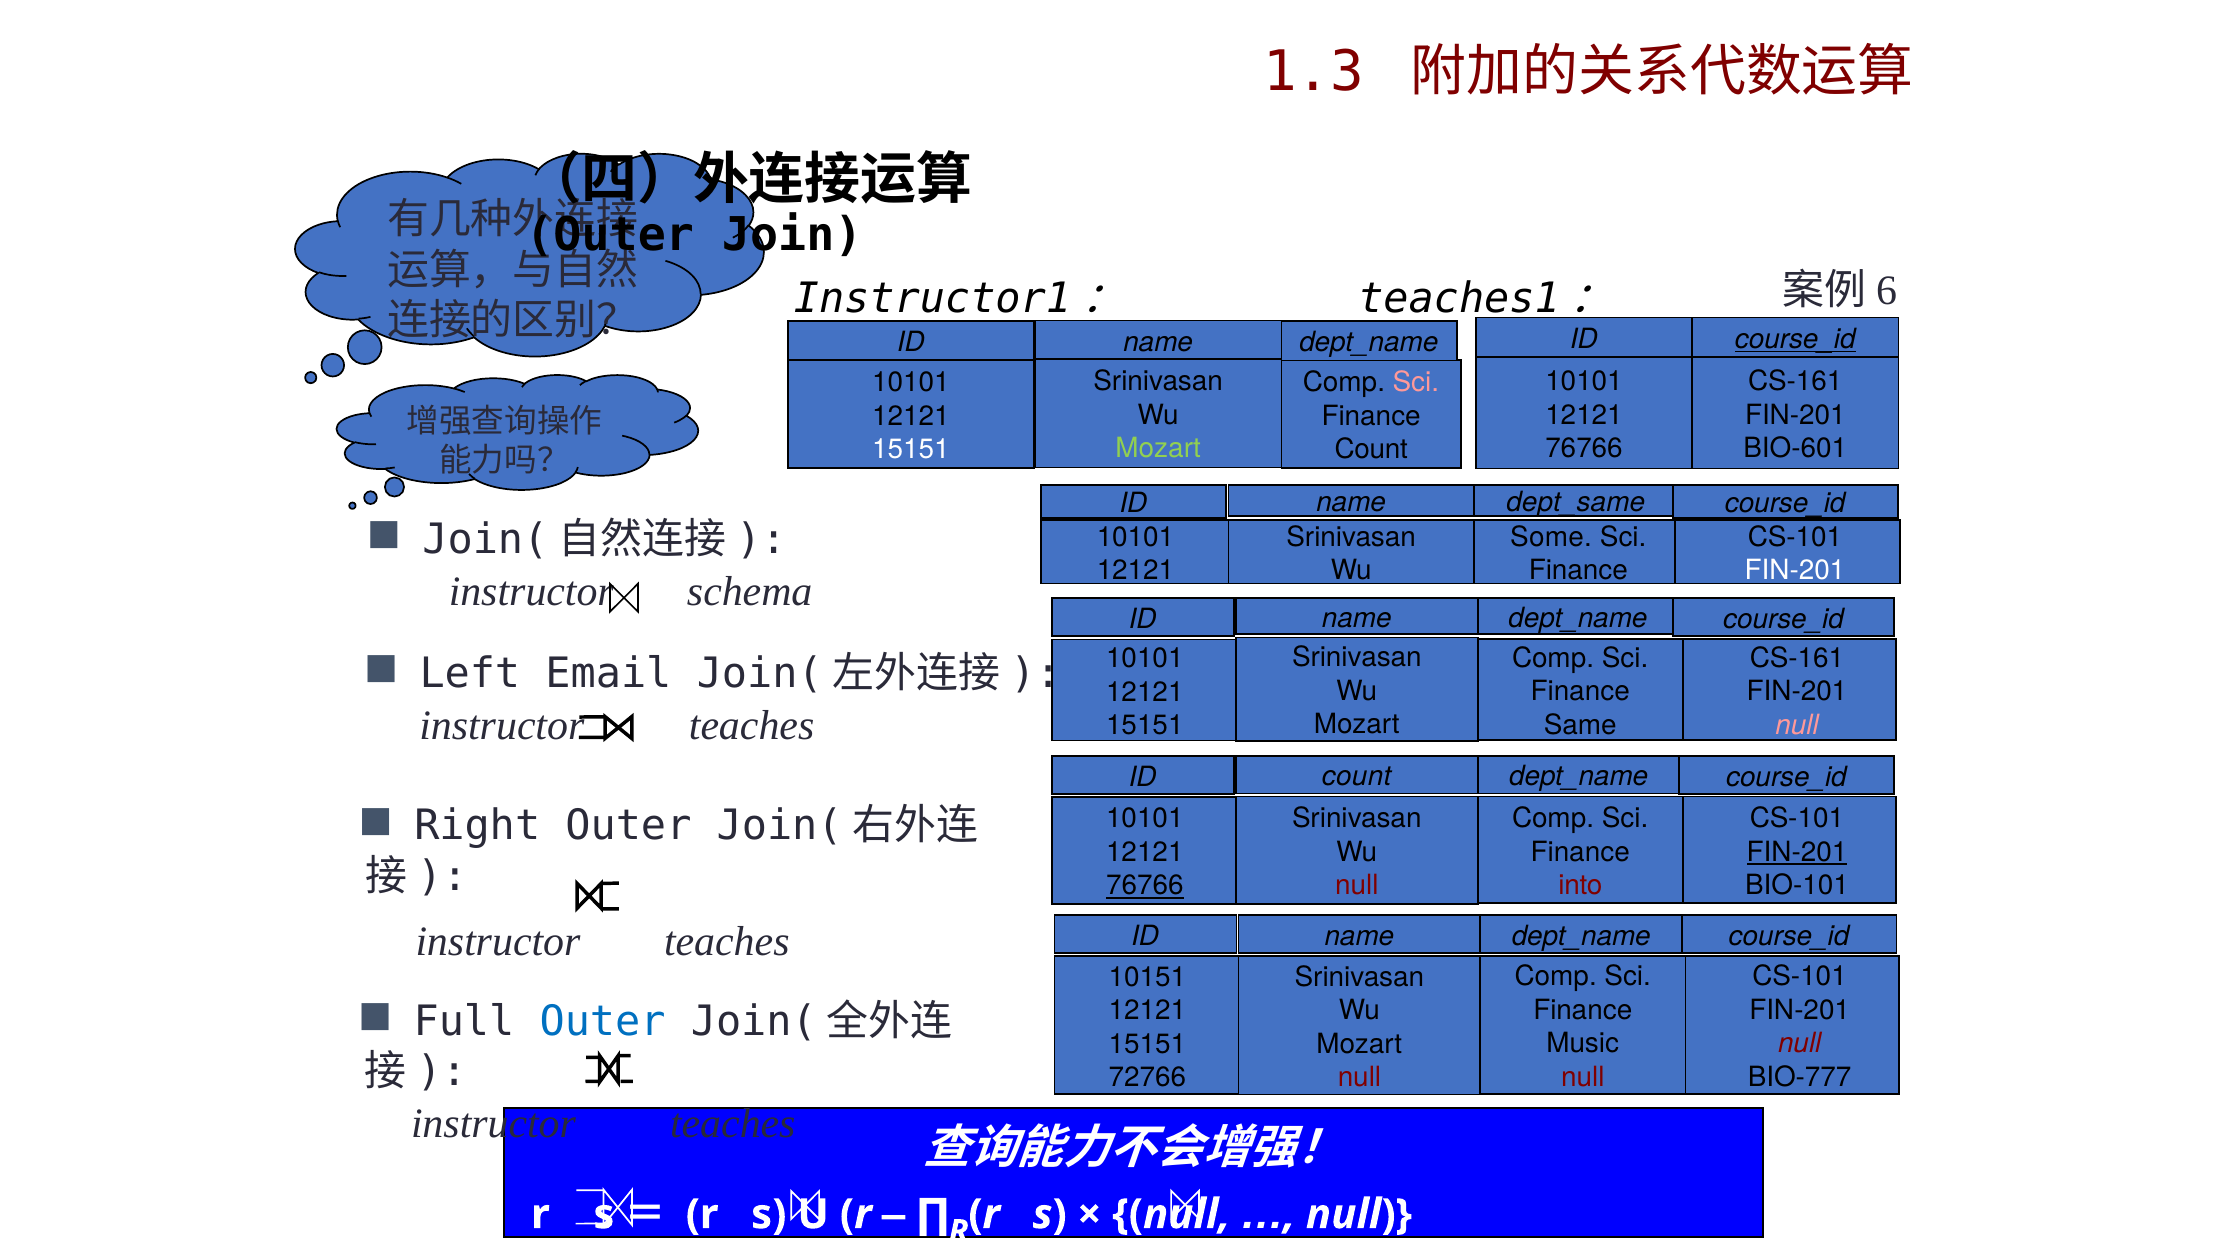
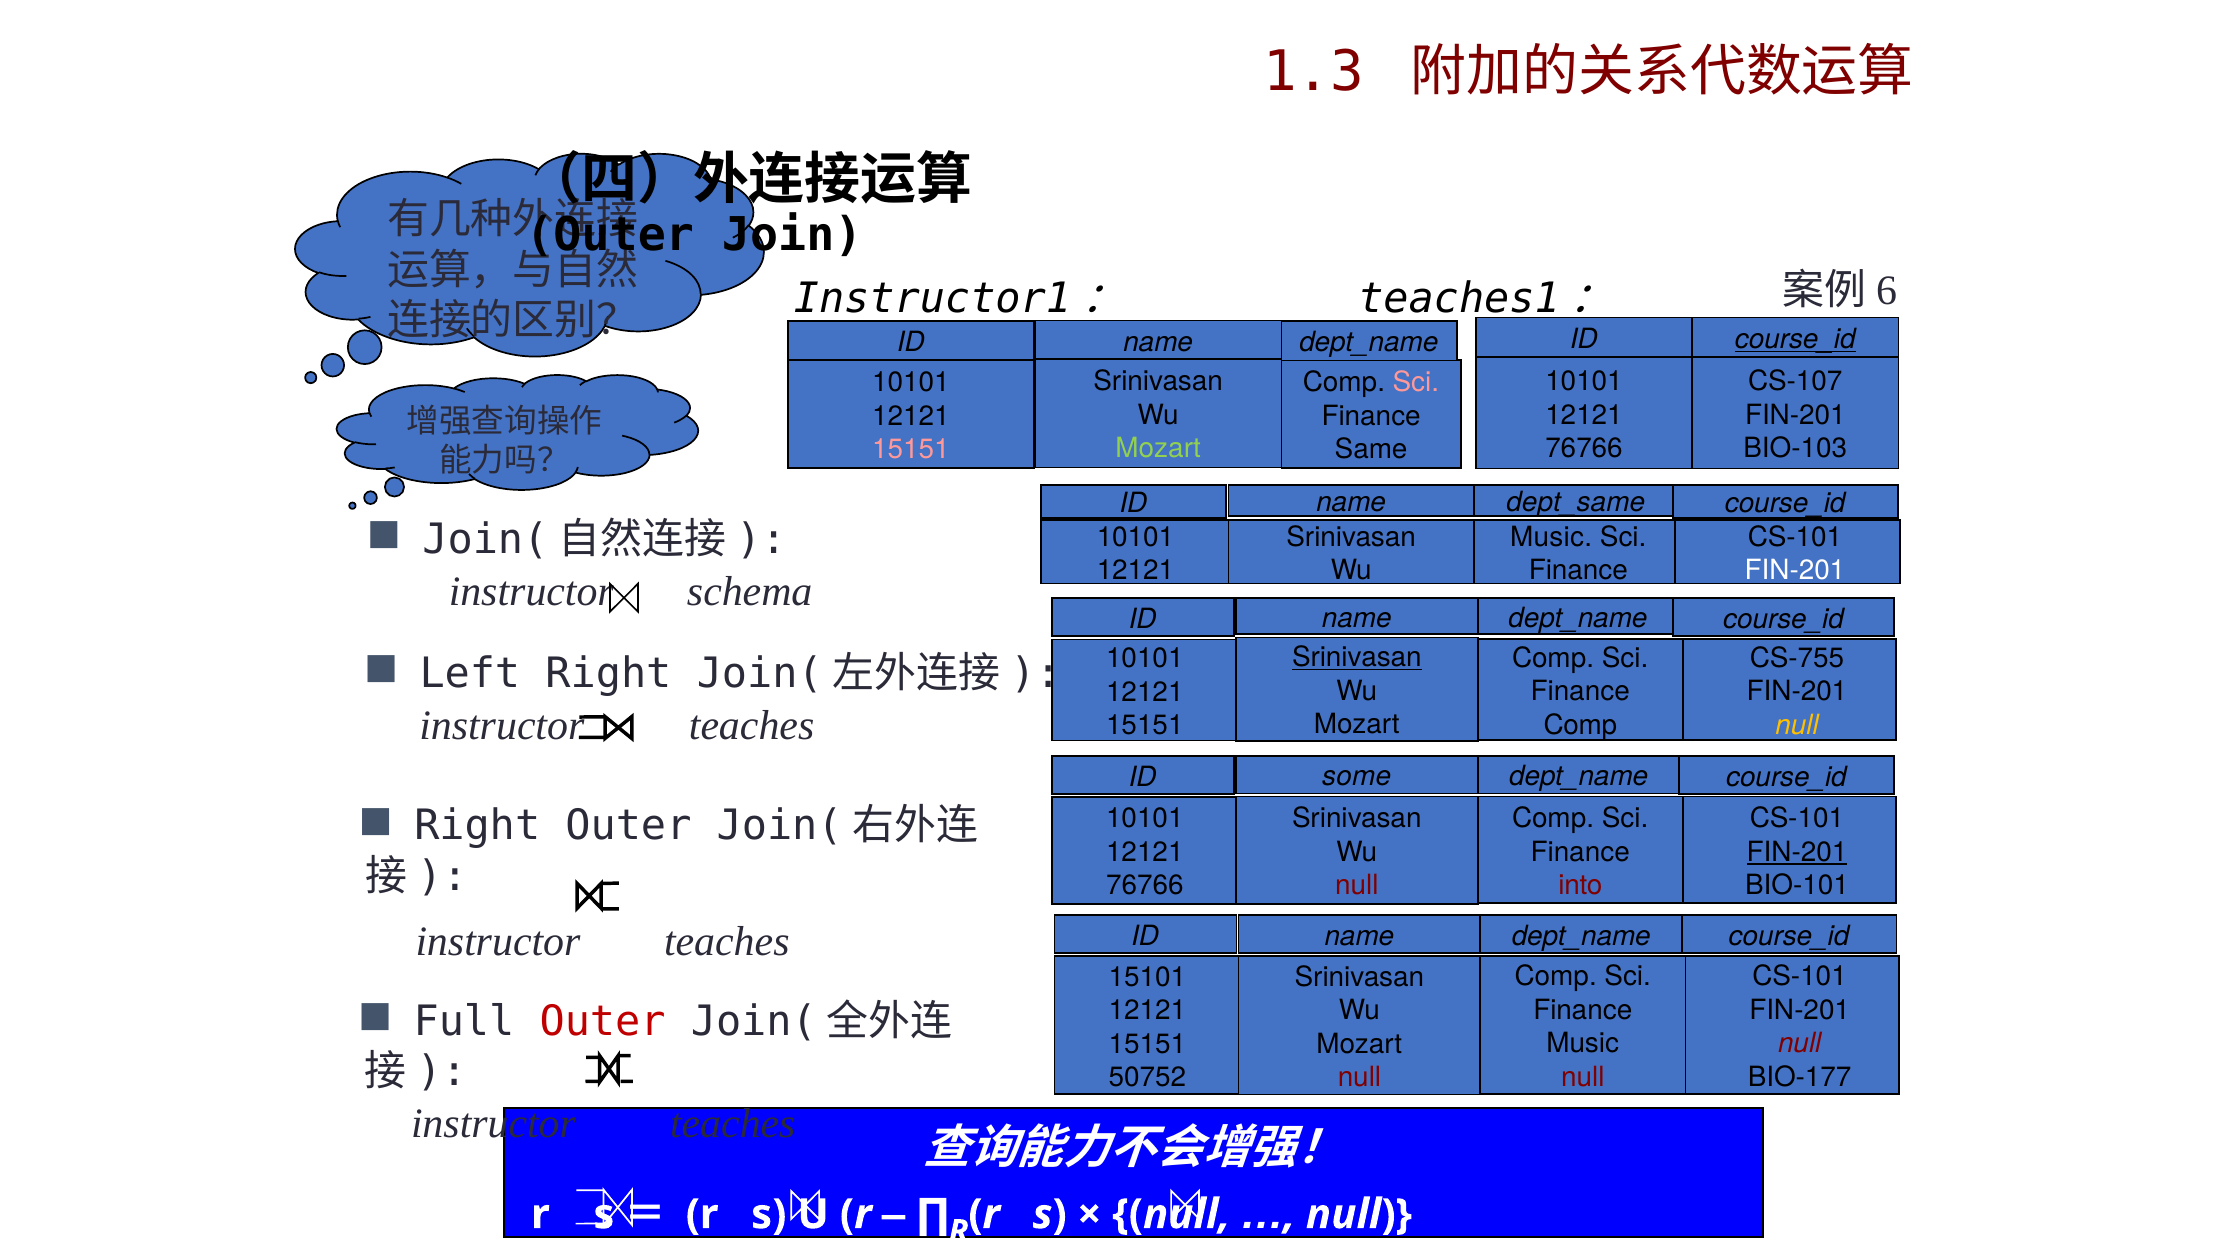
CS-161: CS-161 -> CS-107 (1795, 382)
BIO-601: BIO-601 -> BIO-103 (1795, 449)
15151 colour: white -> pink (911, 450)
Count: Count -> Same (1371, 450)
Some: Some -> Music (1551, 537)
Srinivasan underline: none -> present (1357, 658)
CS-161: CS-161 -> CS-755 (1797, 658)
Left Email: Email -> Right (608, 674)
Same: Same -> Comp (1580, 725)
null colour: pink -> yellow (1797, 725)
count: count -> some (1357, 777)
76766 underline: present -> none (1145, 886)
10151: 10151 -> 15101 (1147, 977)
Outer colour: blue -> red (603, 1022)
BIO-777: BIO-777 -> BIO-177 (1800, 1078)
72766: 72766 -> 50752 (1147, 1078)
